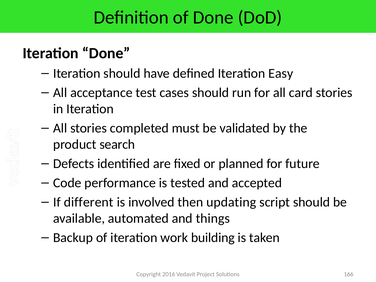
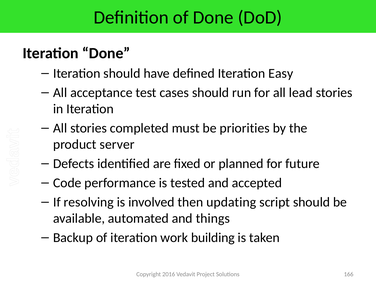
card: card -> lead (301, 93)
validated: validated -> priorities (245, 128)
search: search -> server (117, 144)
different: different -> resolving (89, 202)
